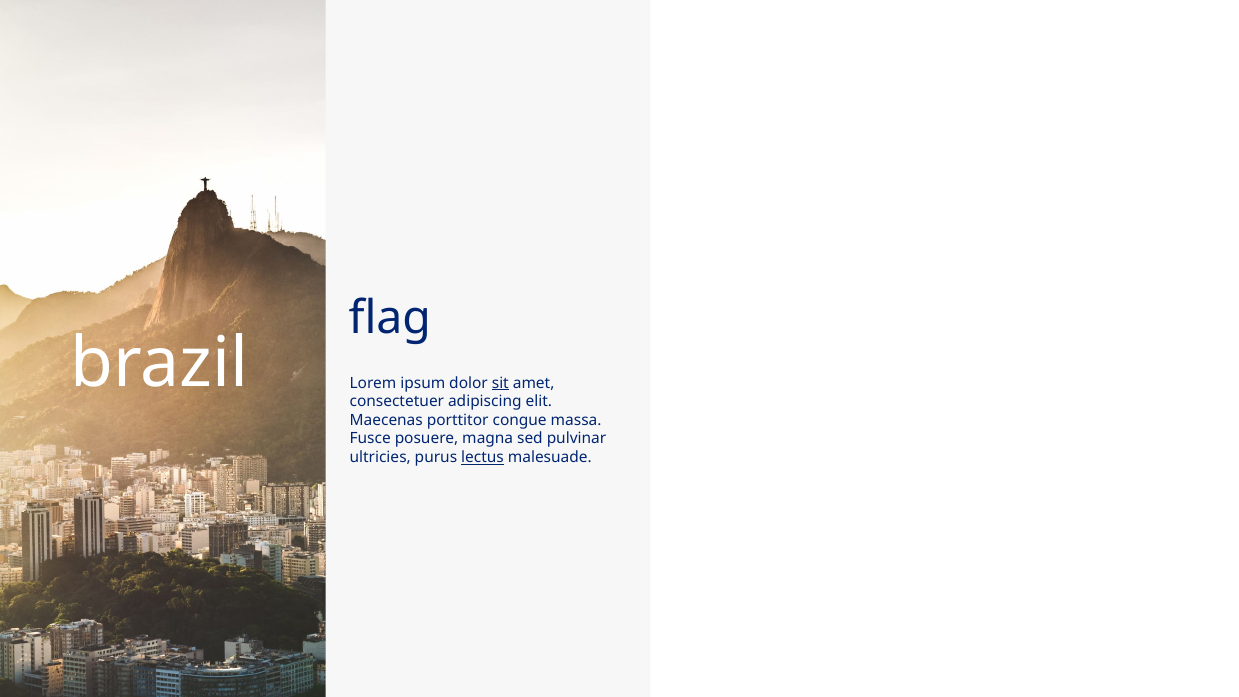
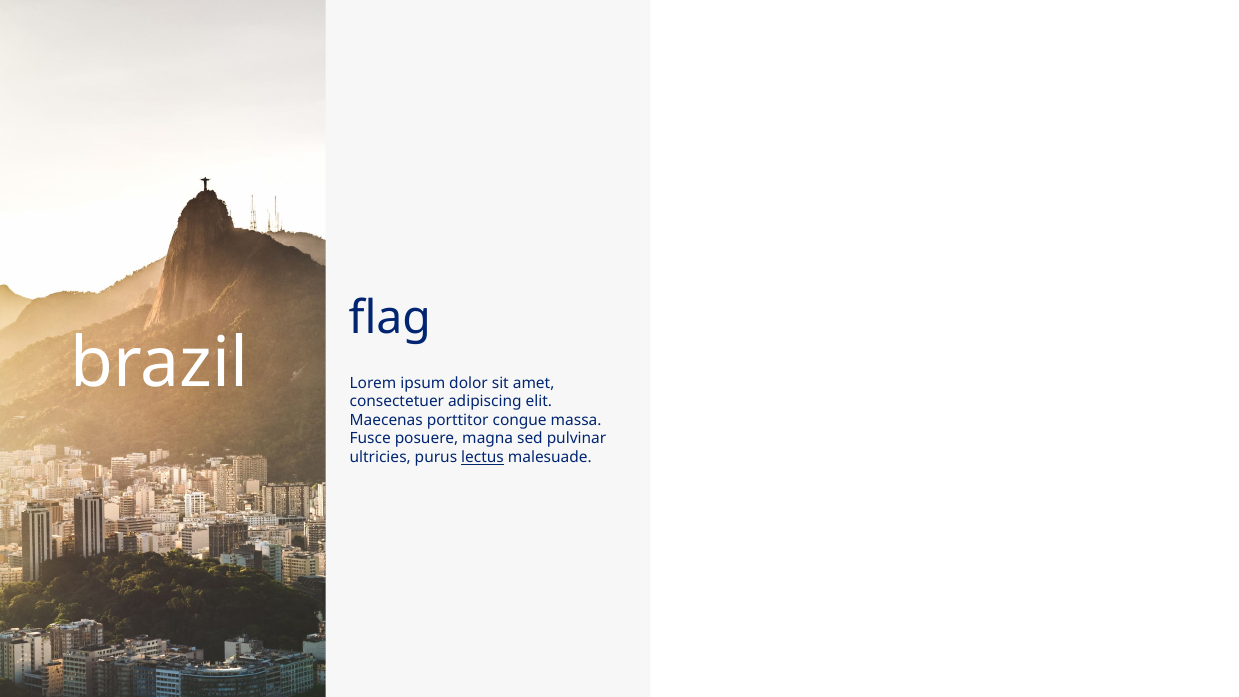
sit underline: present -> none (500, 383)
